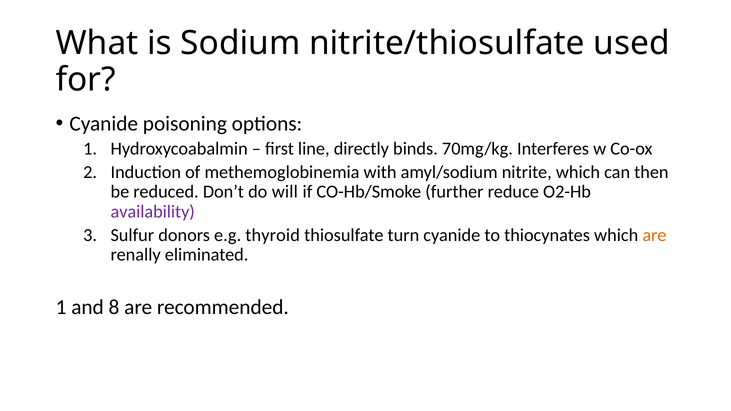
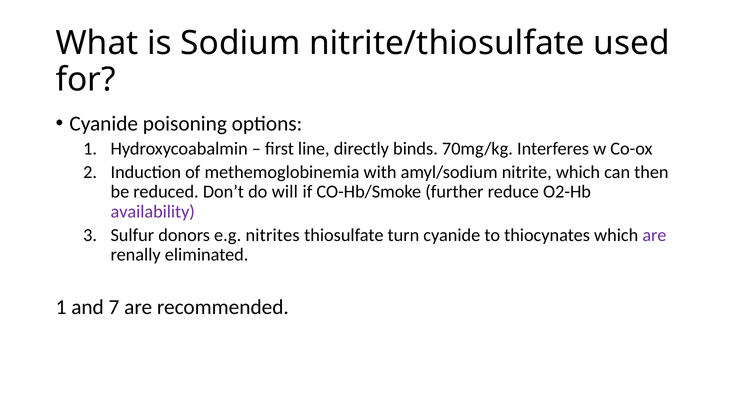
thyroid: thyroid -> nitrites (273, 235)
are colour: orange -> purple (654, 235)
8: 8 -> 7 (114, 307)
